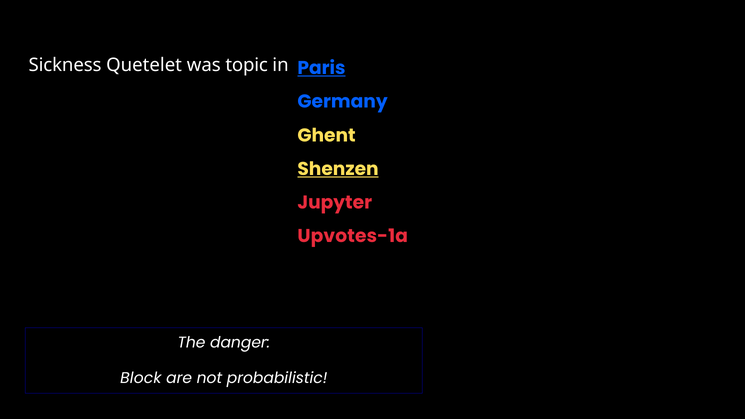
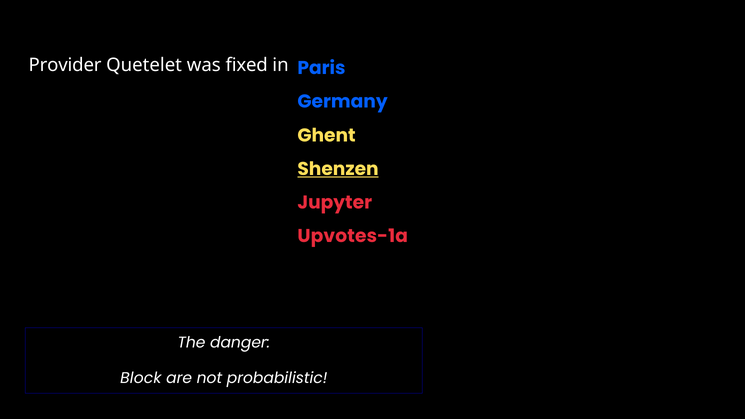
Sickness: Sickness -> Provider (65, 65)
topic: topic -> fixed (247, 65)
Paris underline: present -> none (321, 68)
